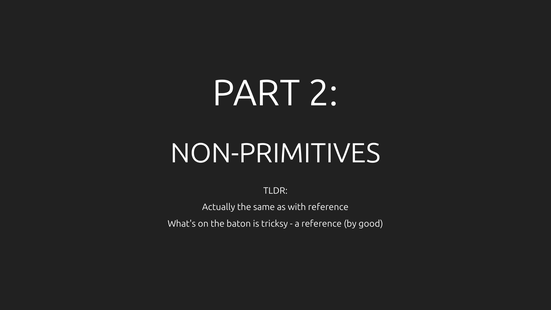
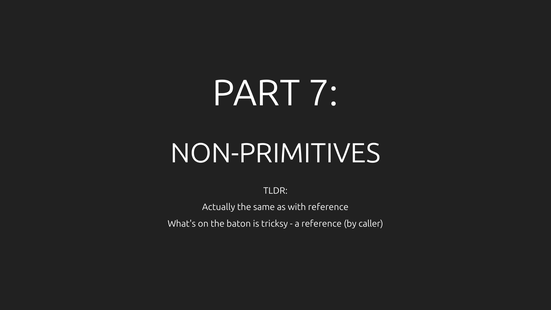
2: 2 -> 7 (323, 93)
good: good -> caller (371, 224)
